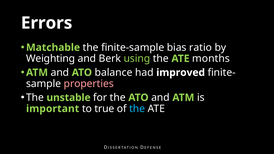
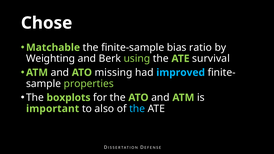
Errors: Errors -> Chose (47, 23)
months: months -> survival (211, 59)
balance: balance -> missing (114, 73)
improved colour: white -> light blue (181, 73)
properties colour: pink -> light green (89, 84)
unstable: unstable -> boxplots (69, 98)
true: true -> also (104, 109)
